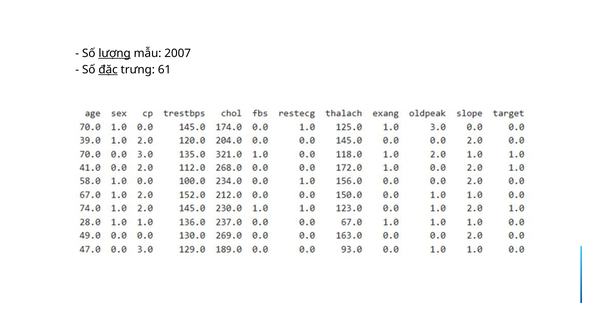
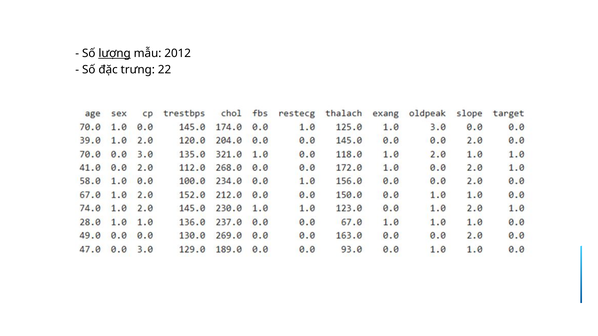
2007: 2007 -> 2012 (178, 53)
đặc underline: present -> none (108, 70)
61: 61 -> 22 (165, 70)
